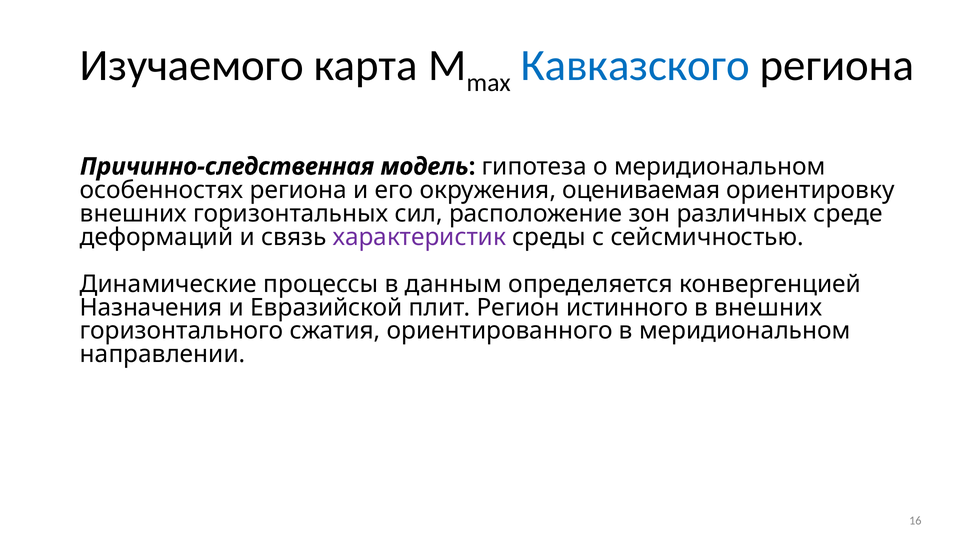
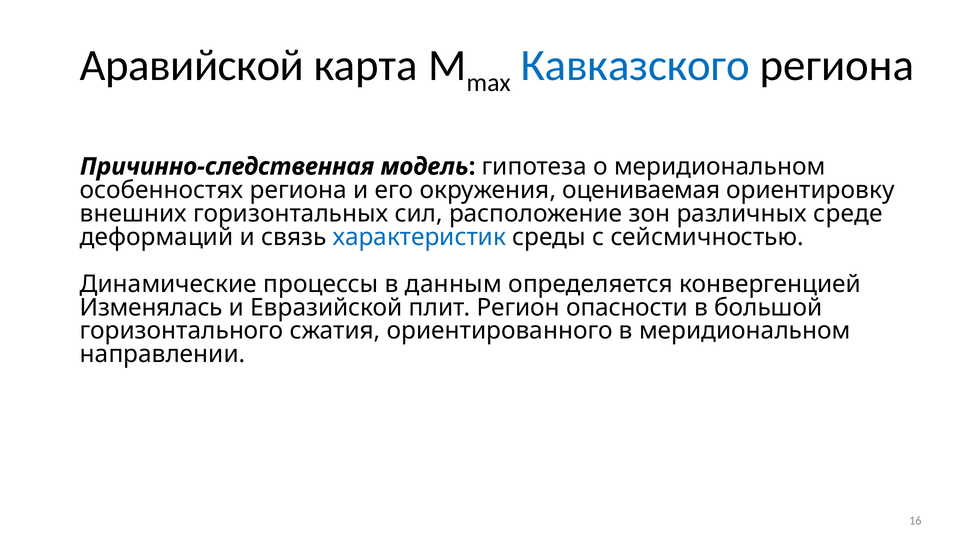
Изучаемого: Изучаемого -> Аравийской (192, 65)
характеристик colour: purple -> blue (419, 237)
Назначения: Назначения -> Изменялась (151, 308)
истинного: истинного -> опасности (627, 308)
в внешних: внешних -> большой (768, 308)
